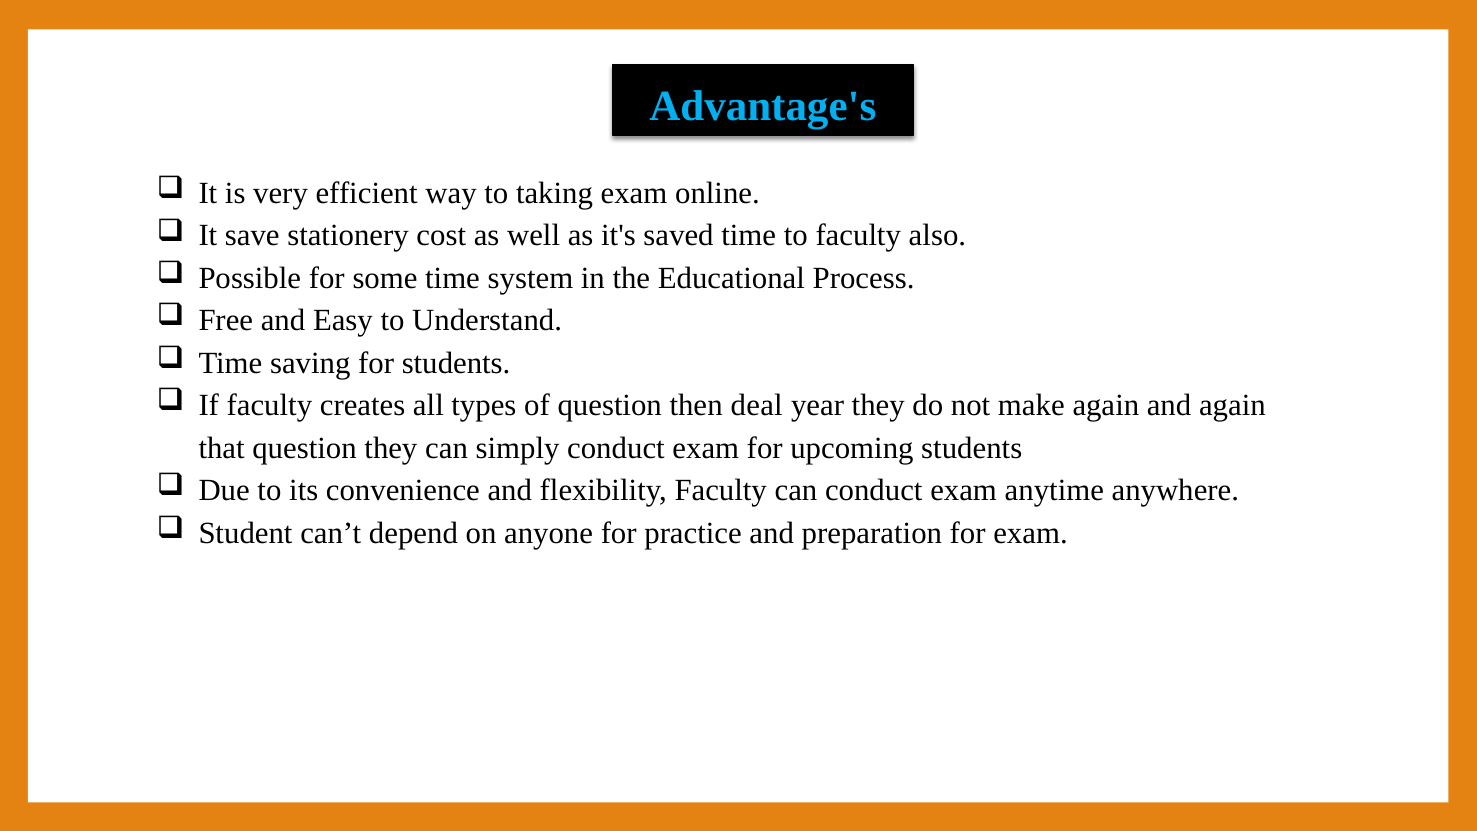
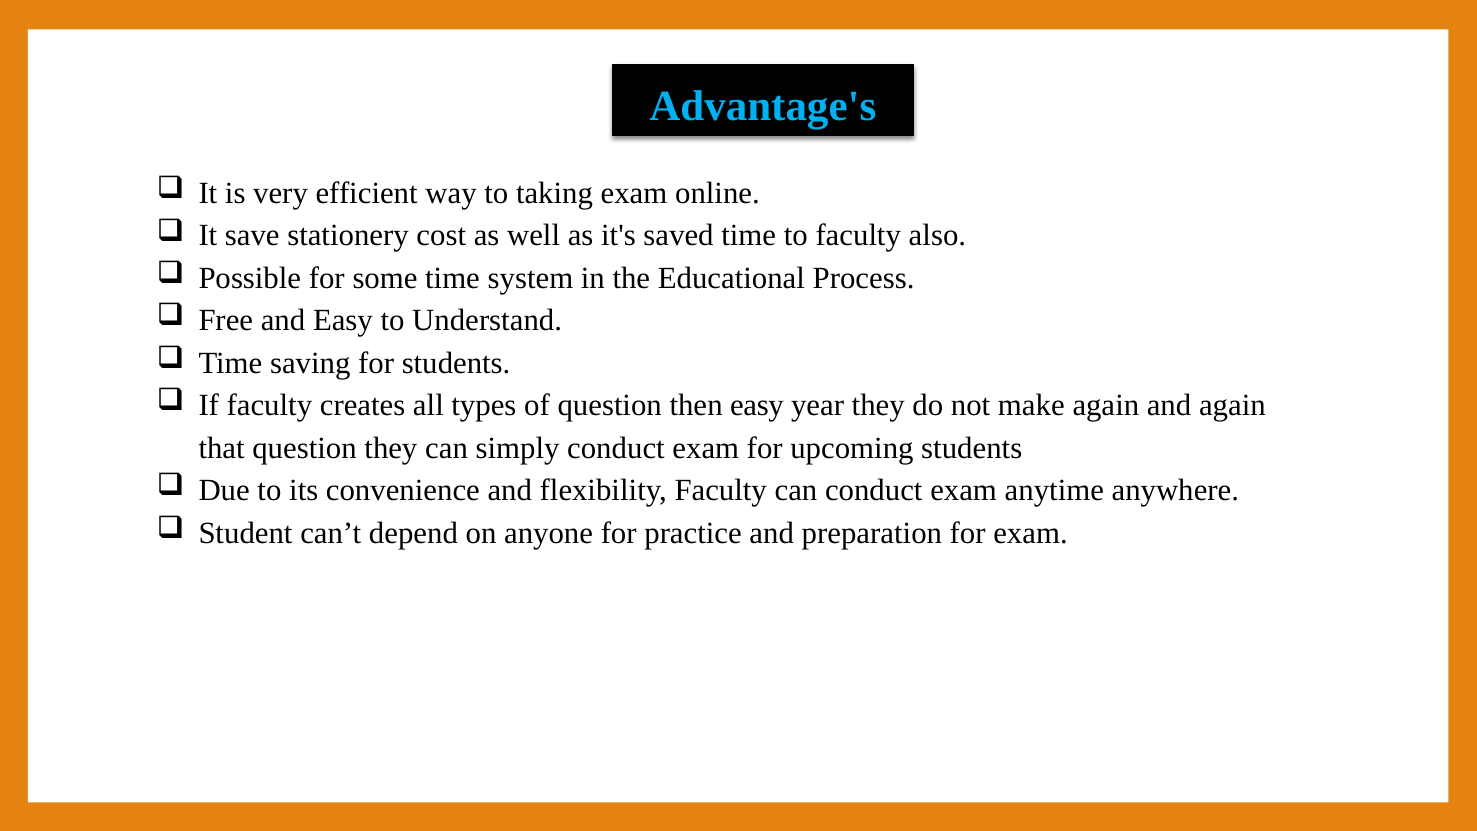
then deal: deal -> easy (757, 406)
